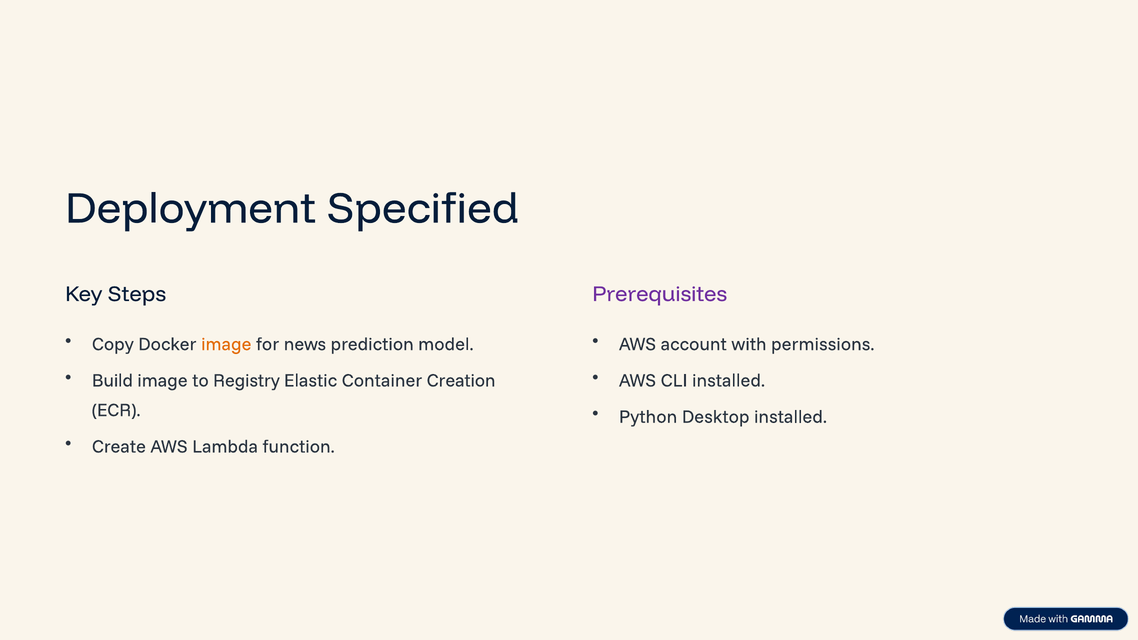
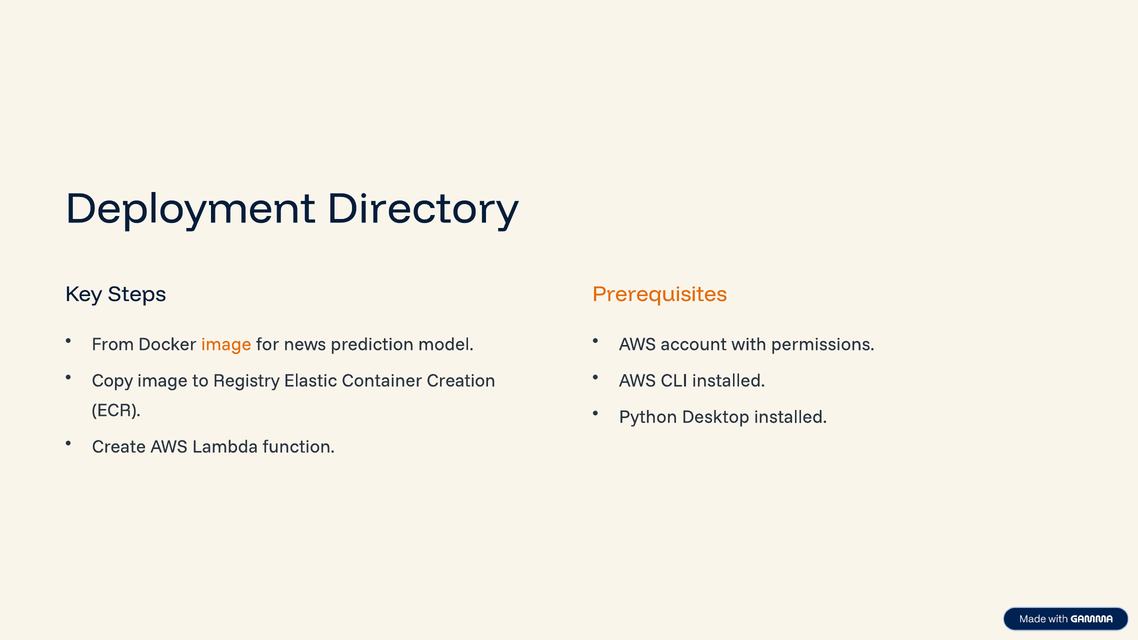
Specified: Specified -> Directory (423, 208)
Prerequisites colour: purple -> orange (660, 294)
Copy: Copy -> From (113, 344)
Build: Build -> Copy (112, 381)
